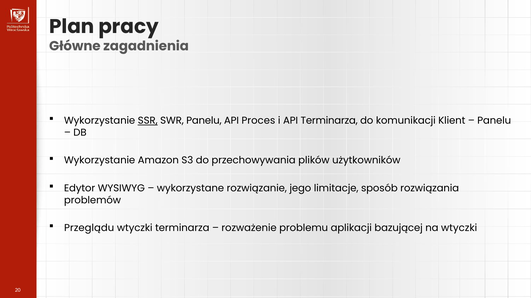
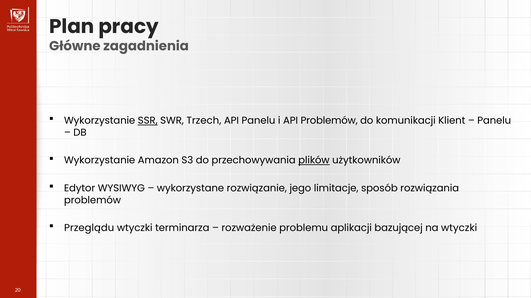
SWR Panelu: Panelu -> Trzech (204, 121)
API Proces: Proces -> Panelu (258, 121)
API Terminarza: Terminarza -> Problemów (329, 121)
plików underline: none -> present (314, 161)
